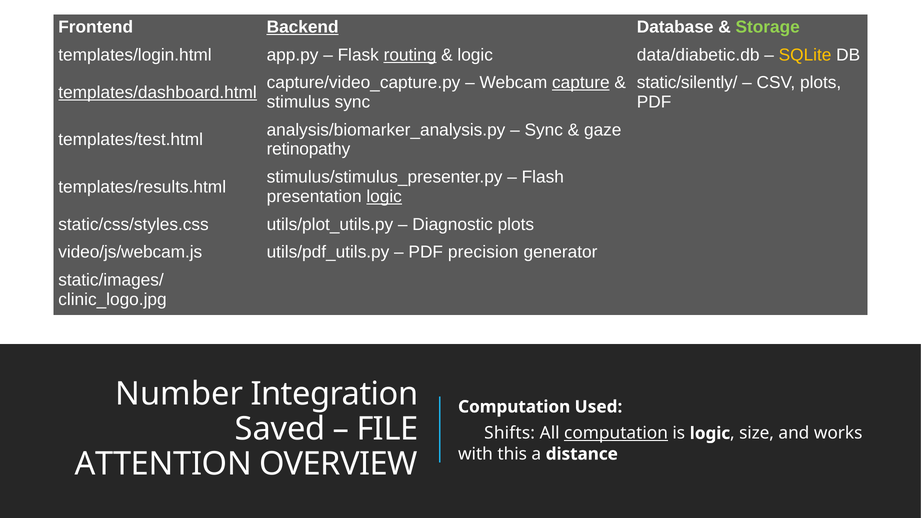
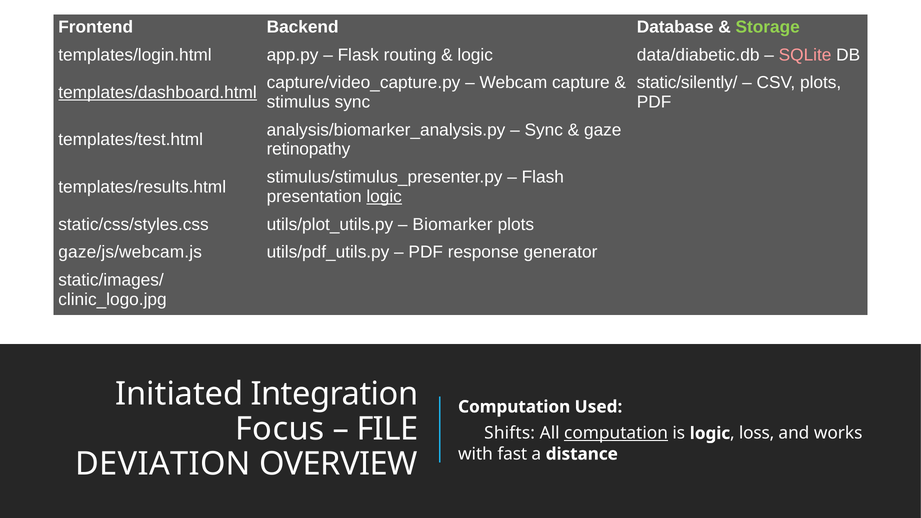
Backend underline: present -> none (303, 27)
routing underline: present -> none (410, 55)
SQLite colour: yellow -> pink (805, 55)
capture underline: present -> none (581, 83)
Diagnostic: Diagnostic -> Biomarker (453, 224)
video/js/webcam.js: video/js/webcam.js -> gaze/js/webcam.js (130, 252)
precision: precision -> response (483, 252)
Number: Number -> Initiated (179, 394)
Saved: Saved -> Focus (280, 429)
size: size -> loss (757, 433)
this: this -> fast (512, 454)
ATTENTION: ATTENTION -> DEVIATION (163, 464)
